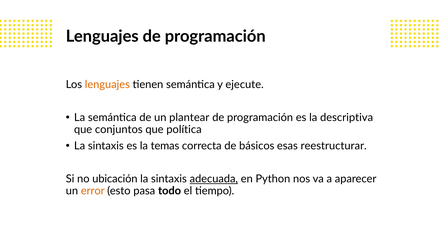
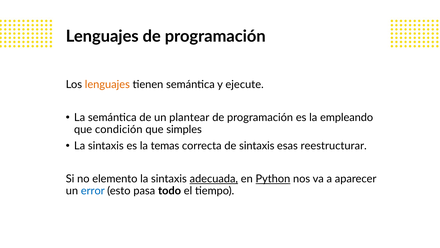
descriptiva: descriptiva -> empleando (347, 117)
conjuntos: conjuntos -> condición (119, 129)
política: política -> simples (184, 129)
de básicos: básicos -> sintaxis (257, 146)
ubicación: ubicación -> elemento (115, 179)
Python underline: none -> present (273, 179)
error colour: orange -> blue (93, 190)
